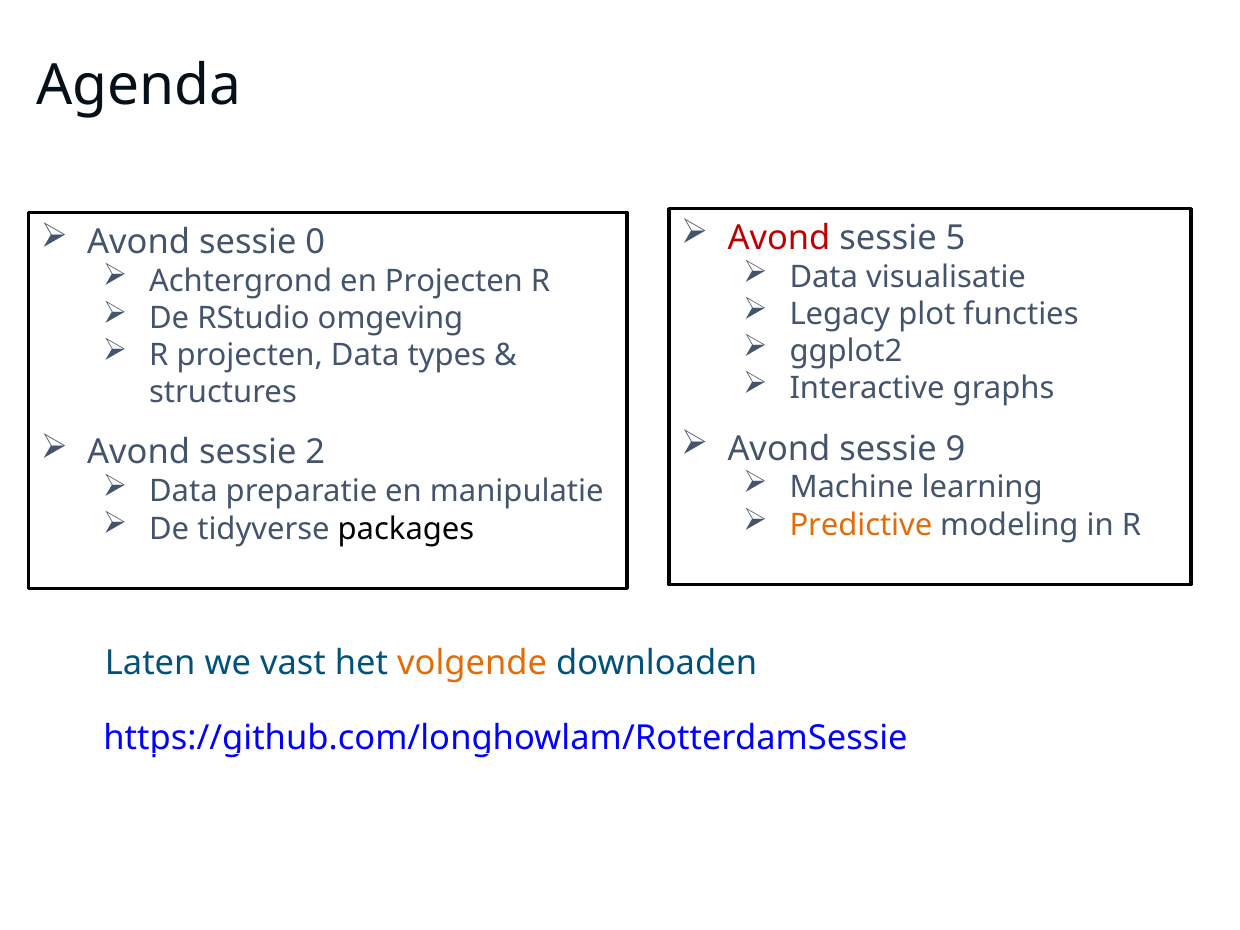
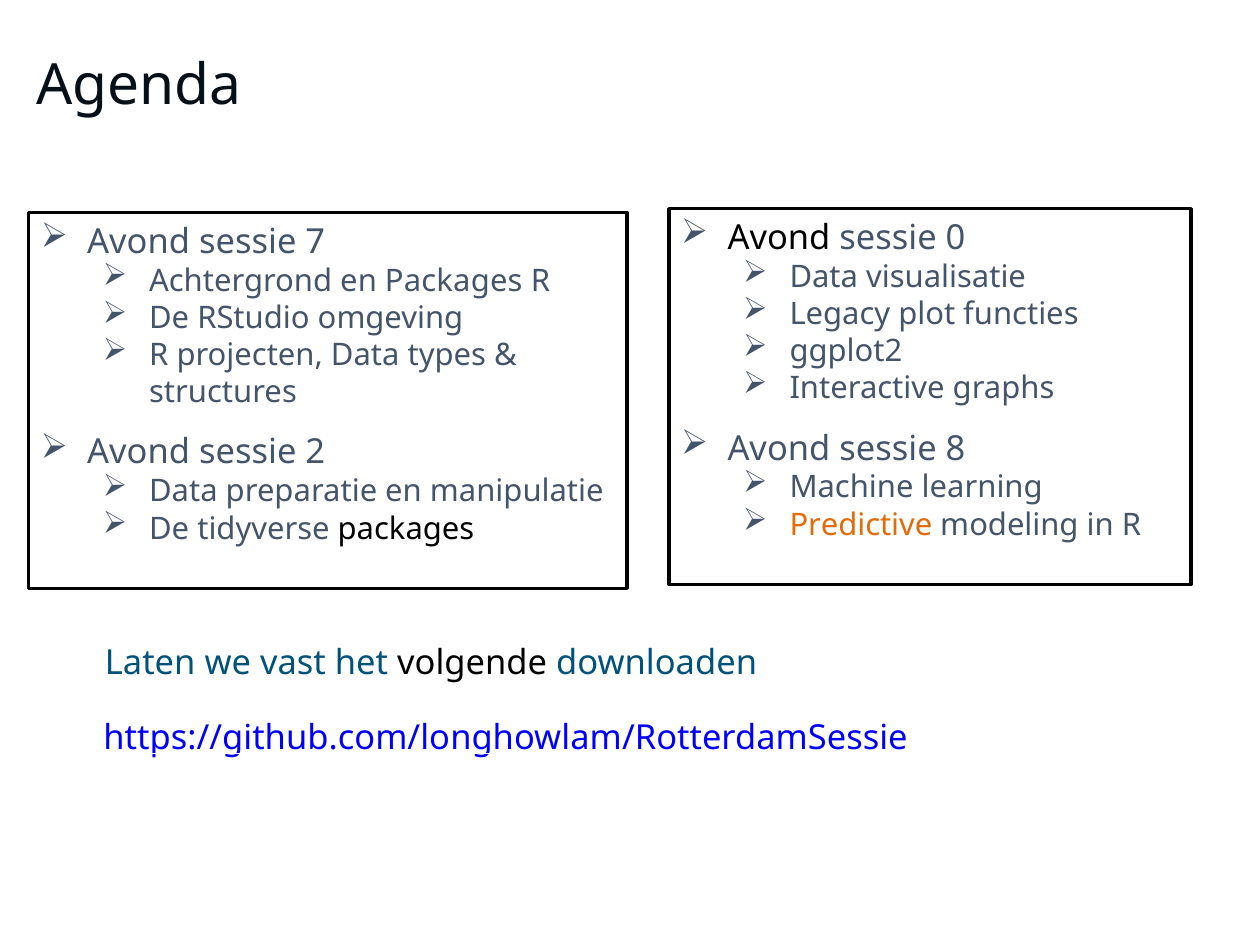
Avond colour: red -> black (779, 238)
5: 5 -> 0 (956, 238)
0: 0 -> 7 (315, 242)
en Projecten: Projecten -> Packages (454, 281)
9: 9 -> 8 (956, 449)
volgende colour: orange -> black (472, 663)
